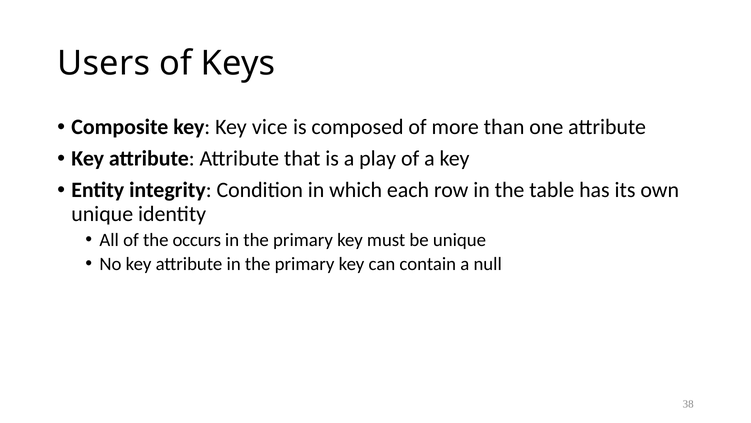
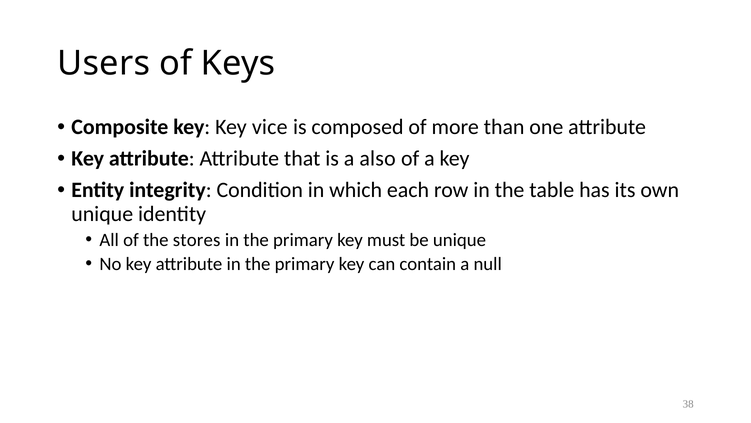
play: play -> also (378, 158)
occurs: occurs -> stores (197, 240)
